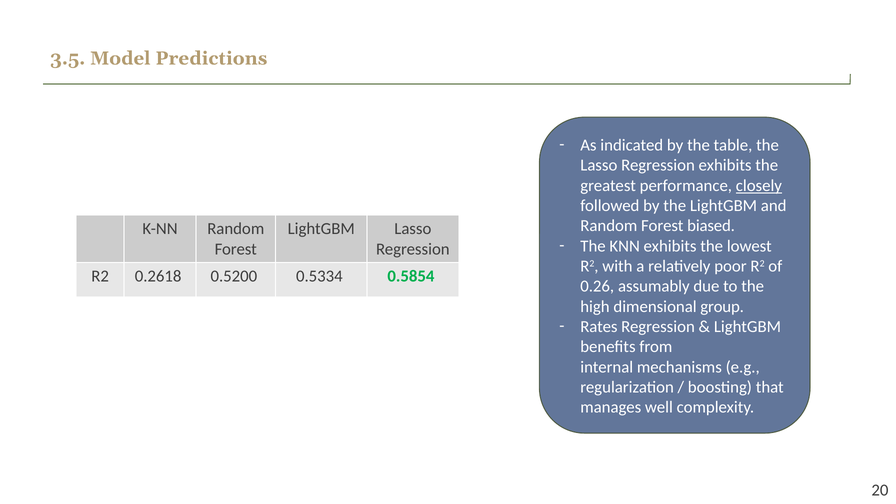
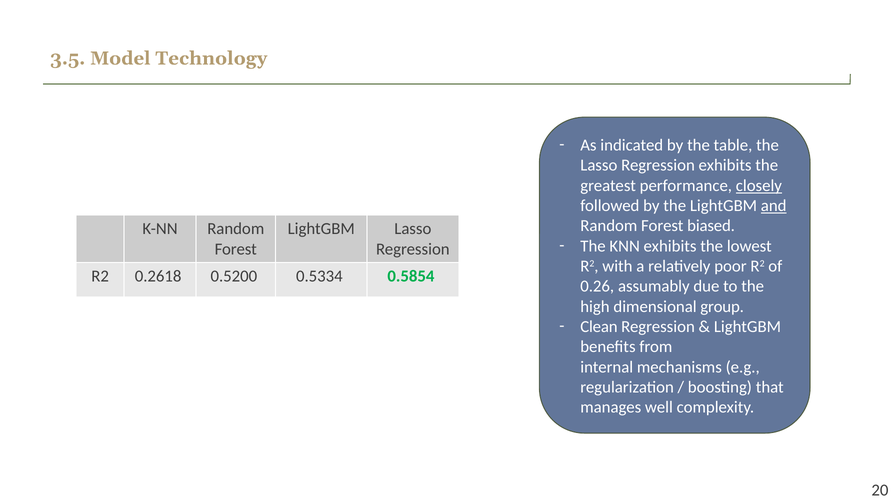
Predictions: Predictions -> Technology (211, 58)
and underline: none -> present (774, 206)
Rates: Rates -> Clean (599, 327)
